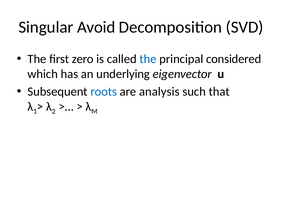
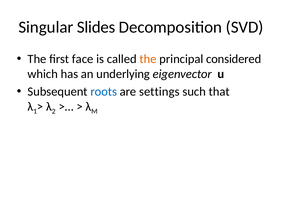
Avoid: Avoid -> Slides (96, 27)
zero: zero -> face (83, 59)
the colour: blue -> orange (148, 59)
analysis: analysis -> settings (159, 92)
